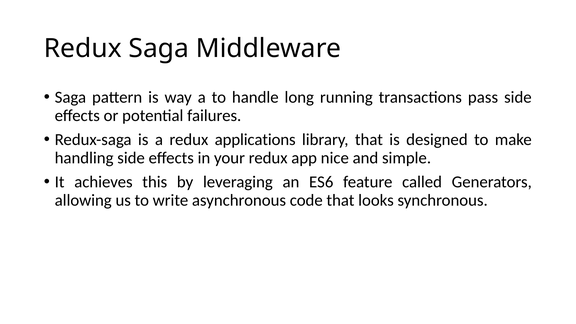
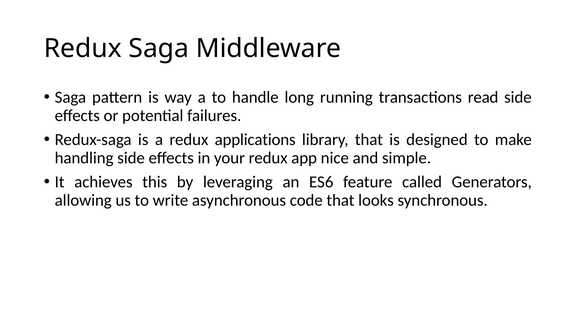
pass: pass -> read (483, 97)
